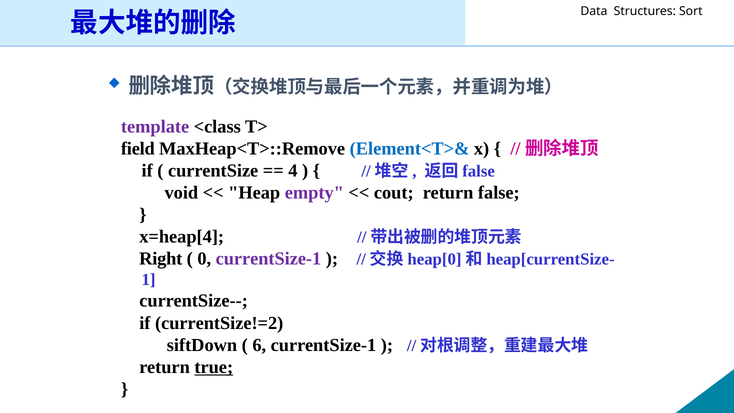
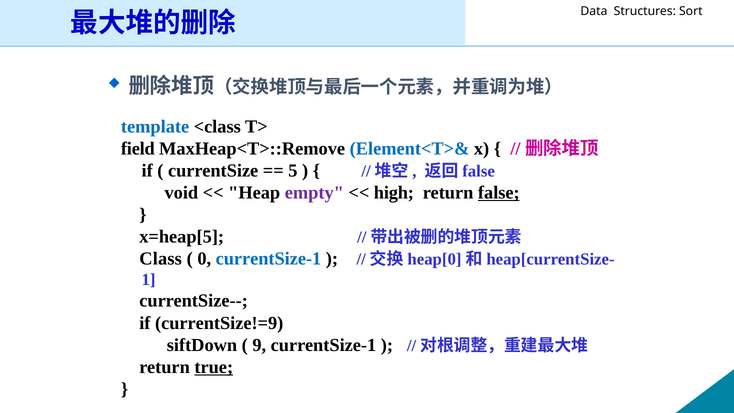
template colour: purple -> blue (155, 127)
4: 4 -> 5 (293, 171)
cout: cout -> high (394, 193)
false underline: none -> present (499, 193)
x=heap[4: x=heap[4 -> x=heap[5 (182, 237)
Right: Right -> Class (161, 259)
currentSize-1 colour: purple -> blue (268, 259)
currentSize!=2: currentSize!=2 -> currentSize!=9 (219, 323)
6: 6 -> 9 (259, 345)
